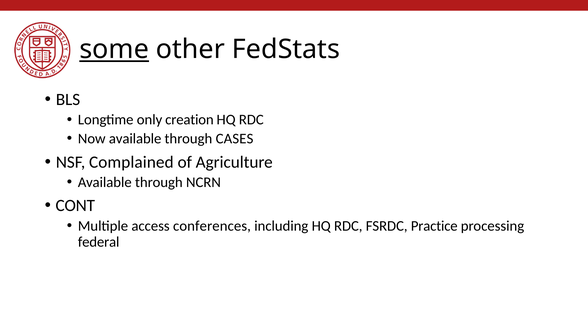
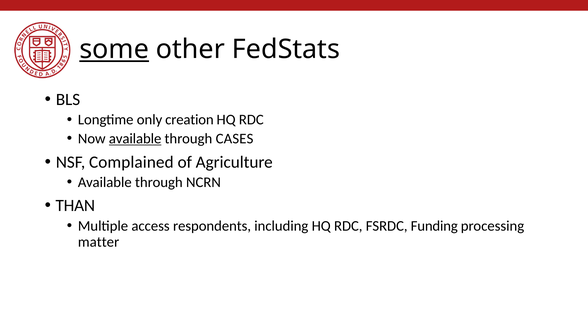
available underline: none -> present (135, 139)
CONT: CONT -> THAN (75, 205)
conferences: conferences -> respondents (212, 226)
Practice: Practice -> Funding (434, 226)
federal: federal -> matter (99, 242)
